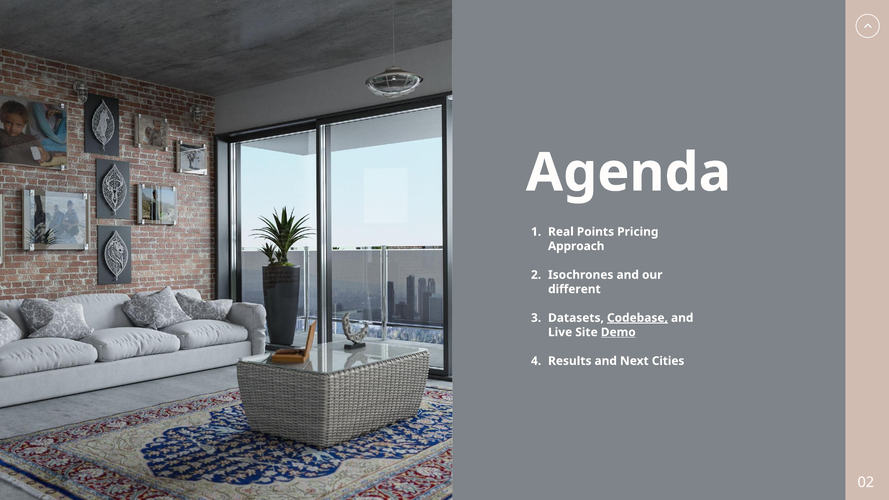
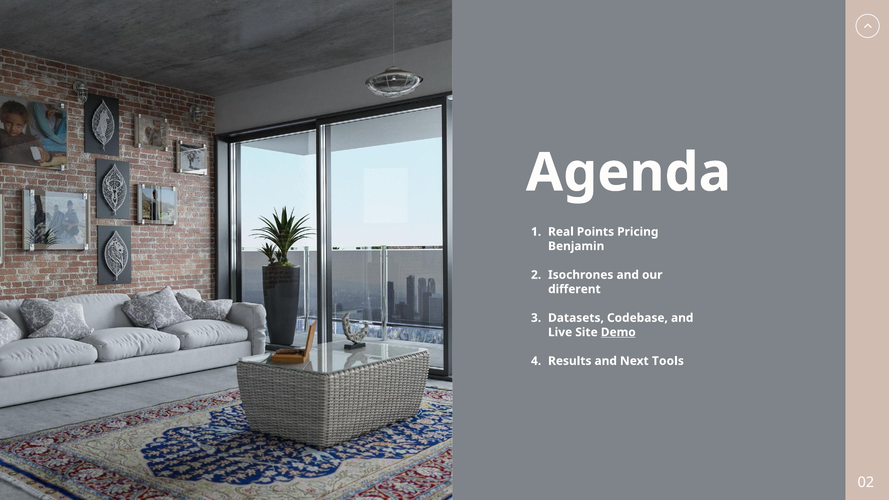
Approach: Approach -> Benjamin (576, 246)
Codebase underline: present -> none (637, 318)
Cities: Cities -> Tools (668, 361)
